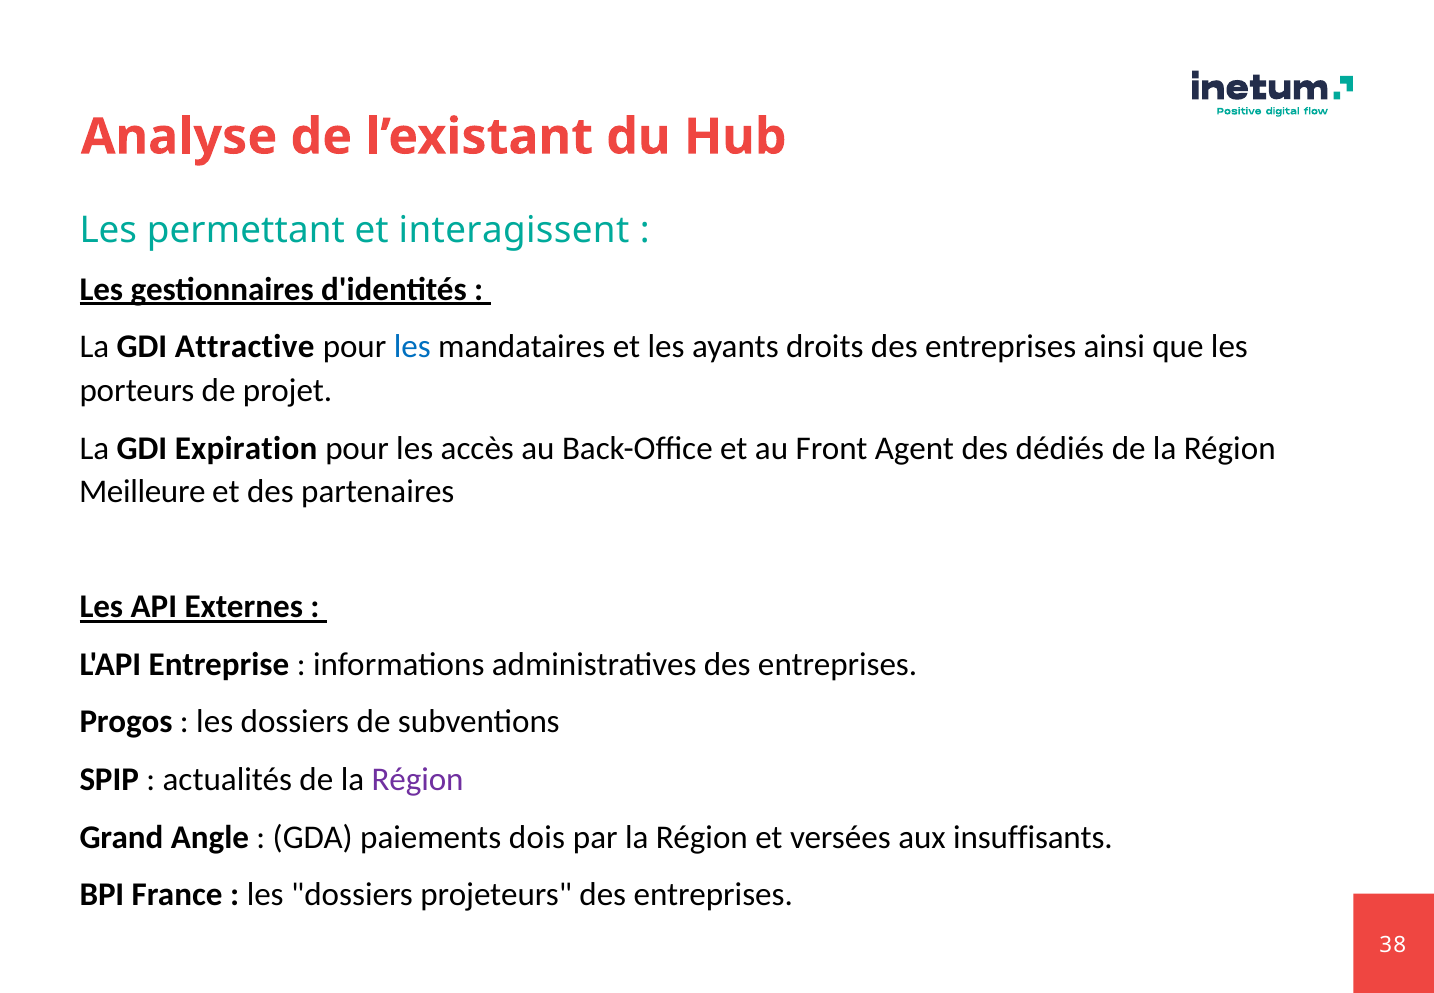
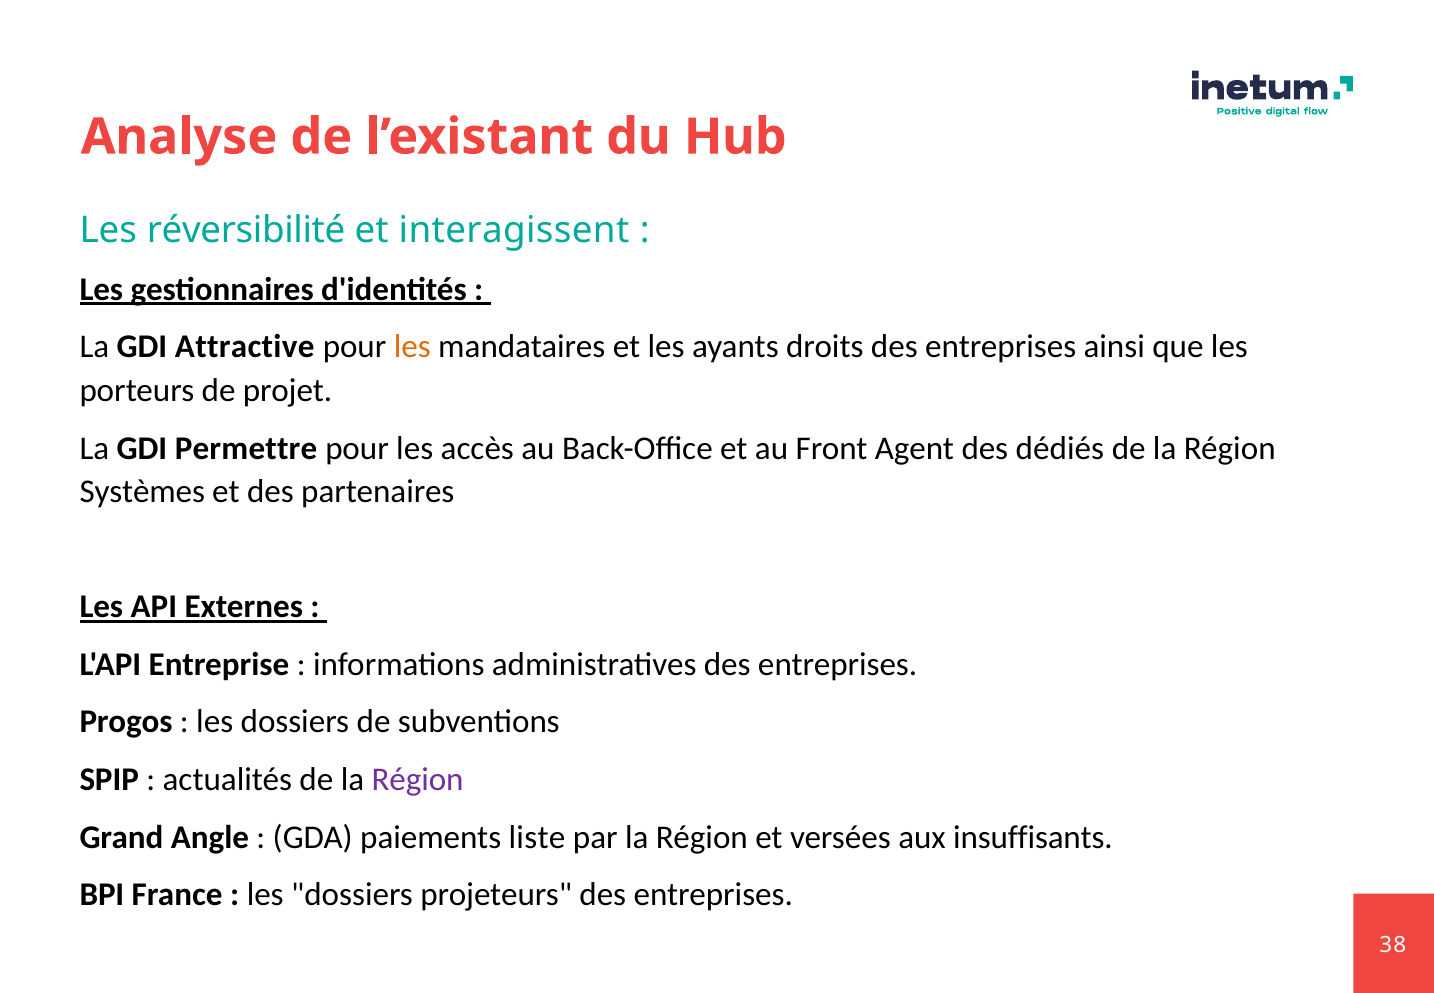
permettant: permettant -> réversibilité (246, 230)
les colour: blue -> orange (412, 347)
Expiration: Expiration -> Permettre (246, 448)
Meilleure: Meilleure -> Systèmes (142, 492)
dois: dois -> liste (537, 837)
